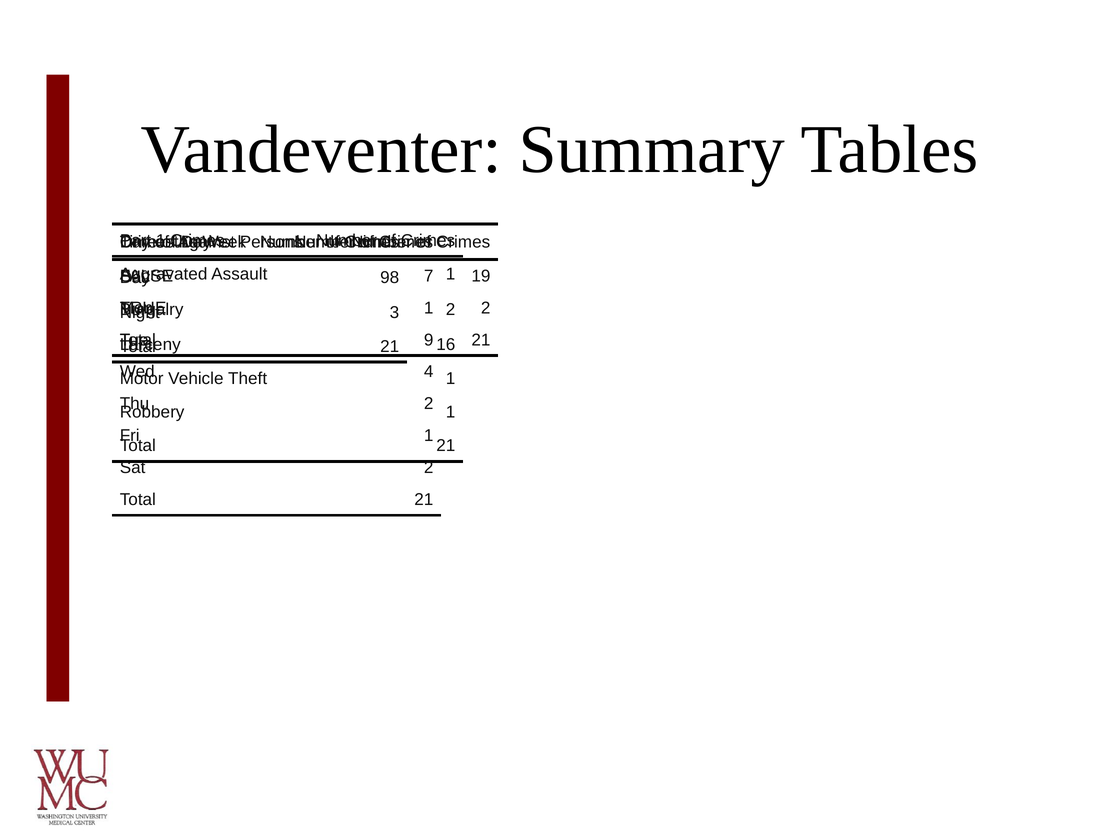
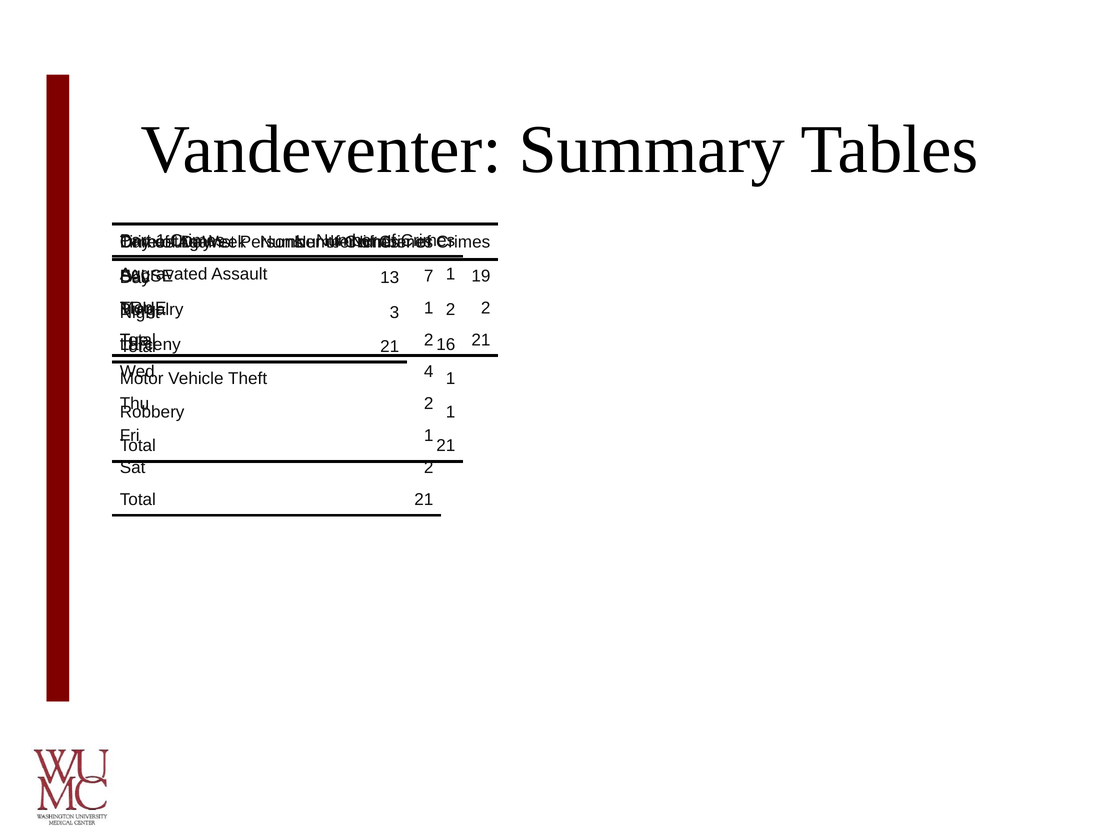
98: 98 -> 13 (390, 277)
9: 9 -> 2 (429, 340)
